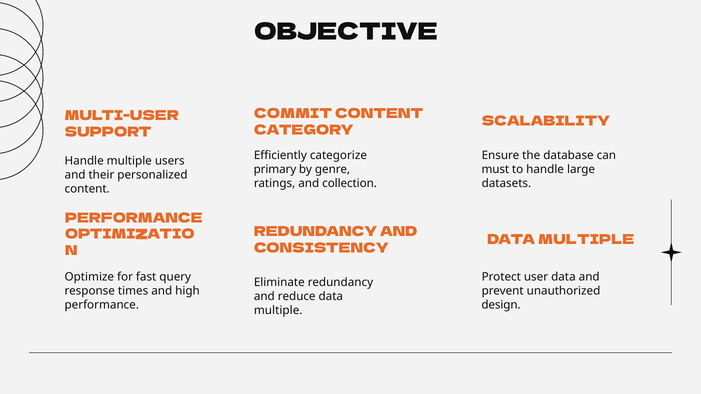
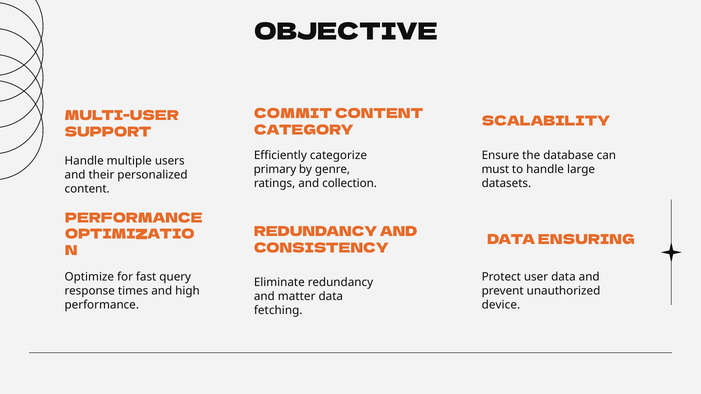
MULTIPLE: MULTIPLE -> ENSURING (586, 240)
reduce: reduce -> matter (297, 297)
design: design -> device (501, 305)
multiple: multiple -> fetching (278, 311)
